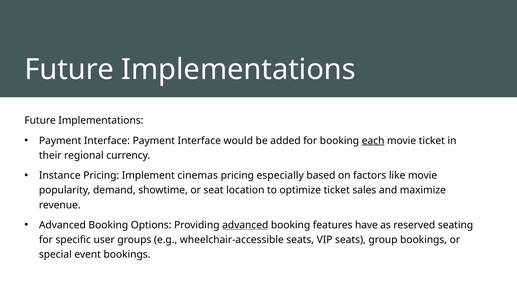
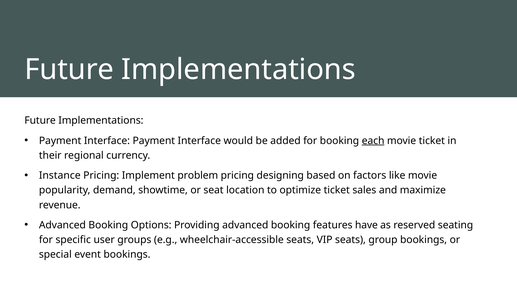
cinemas: cinemas -> problem (198, 175)
especially: especially -> designing (280, 175)
advanced underline: present -> none (245, 225)
